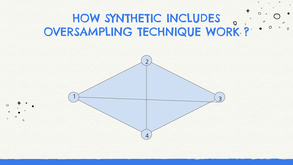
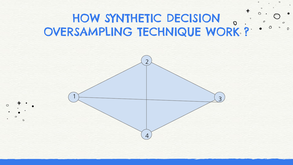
INCLUDES: INCLUDES -> DECISION (193, 18)
